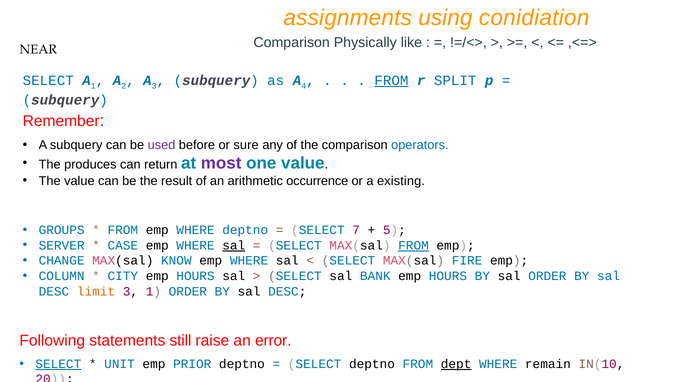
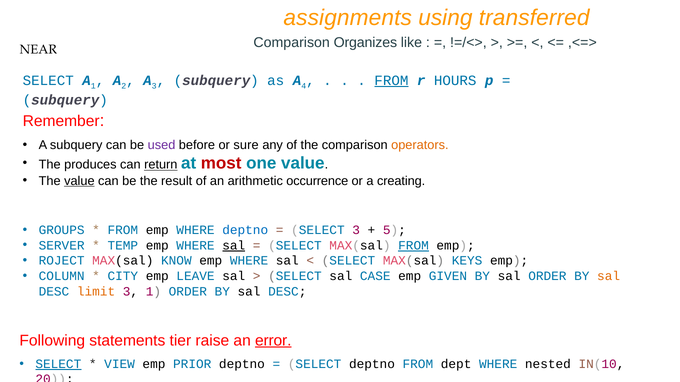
conidiation: conidiation -> transferred (534, 18)
Physically: Physically -> Organizes (365, 42)
SPLIT: SPLIT -> HOURS (455, 81)
operators colour: blue -> orange (420, 145)
return underline: none -> present (161, 165)
most colour: purple -> red (221, 164)
value underline: none -> present (79, 181)
existing: existing -> creating (401, 181)
SELECT 7: 7 -> 3 (356, 230)
CASE: CASE -> TEMP (123, 246)
CHANGE: CHANGE -> ROJECT (62, 261)
FIRE: FIRE -> KEYS (467, 261)
HOURS: HOURS -> LEAVE (195, 276)
BANK: BANK -> CASE (375, 276)
HOURS: HOURS -> GIVEN (448, 276)
sal colour: blue -> orange (609, 276)
still: still -> tier (180, 341)
error underline: none -> present (273, 341)
UNIT: UNIT -> VIEW (120, 364)
dept underline: present -> none (456, 364)
remain: remain -> nested (548, 364)
